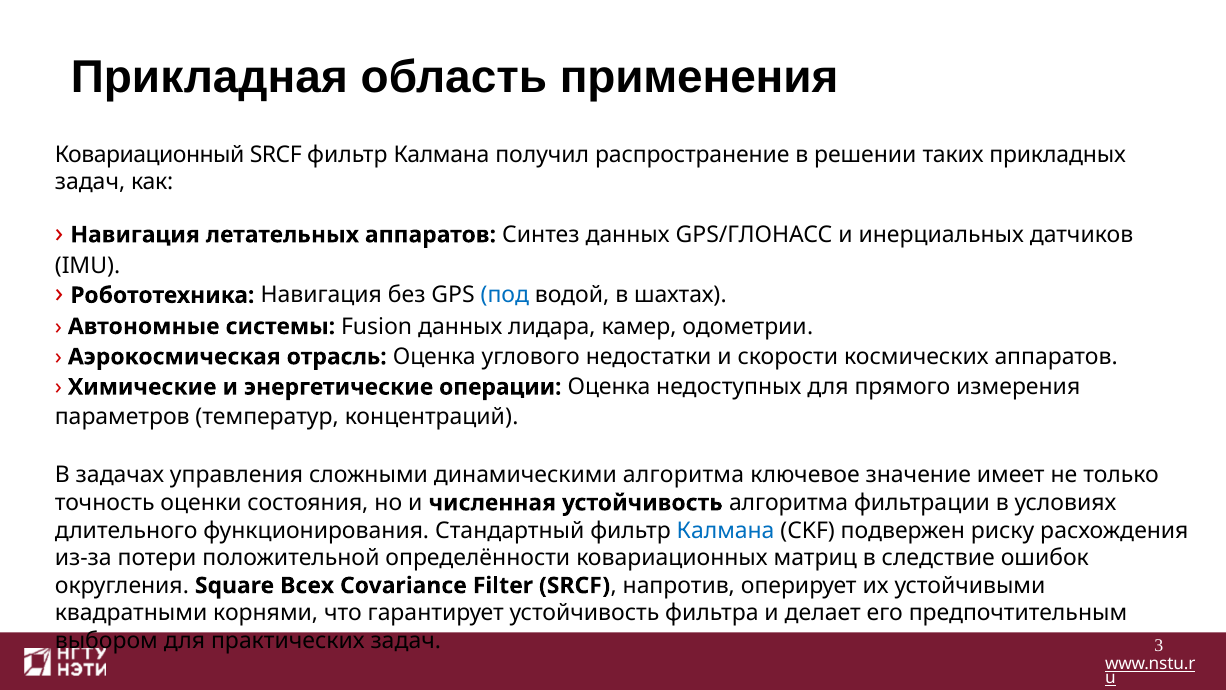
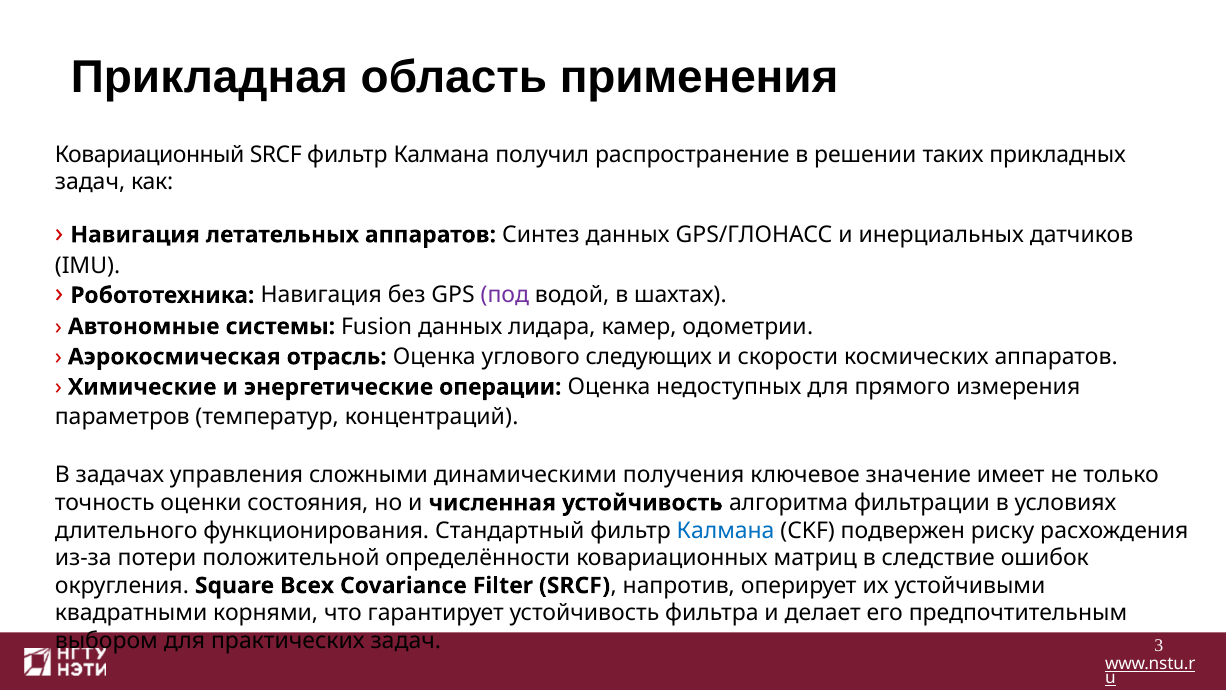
под colour: blue -> purple (505, 295)
недостатки: недостатки -> следующих (649, 357)
динамическими алгоритма: алгоритма -> получения (684, 475)
